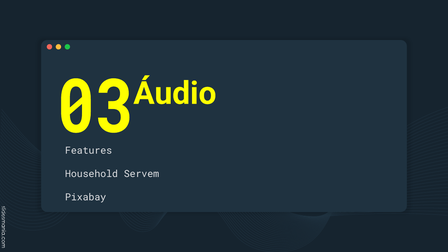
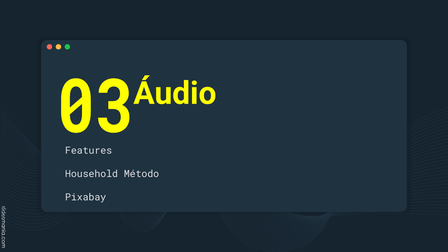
Servem: Servem -> Método (141, 174)
